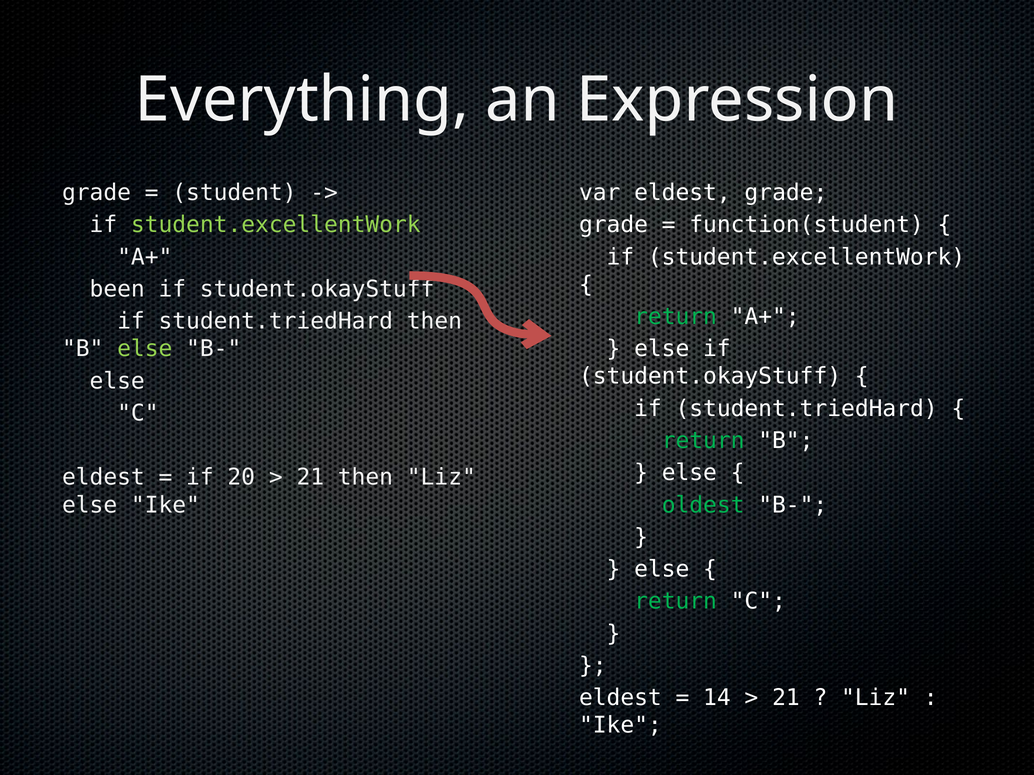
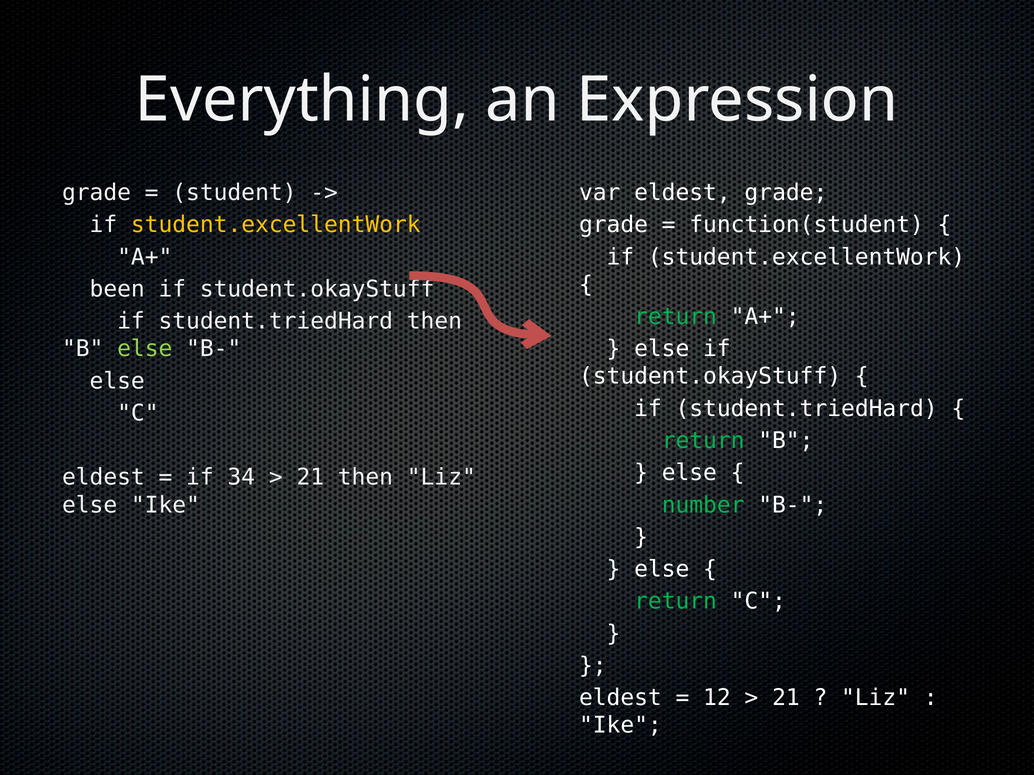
student.excellentWork colour: light green -> yellow (276, 225)
20: 20 -> 34 (241, 478)
oldest: oldest -> number (703, 505)
14: 14 -> 12 (717, 698)
